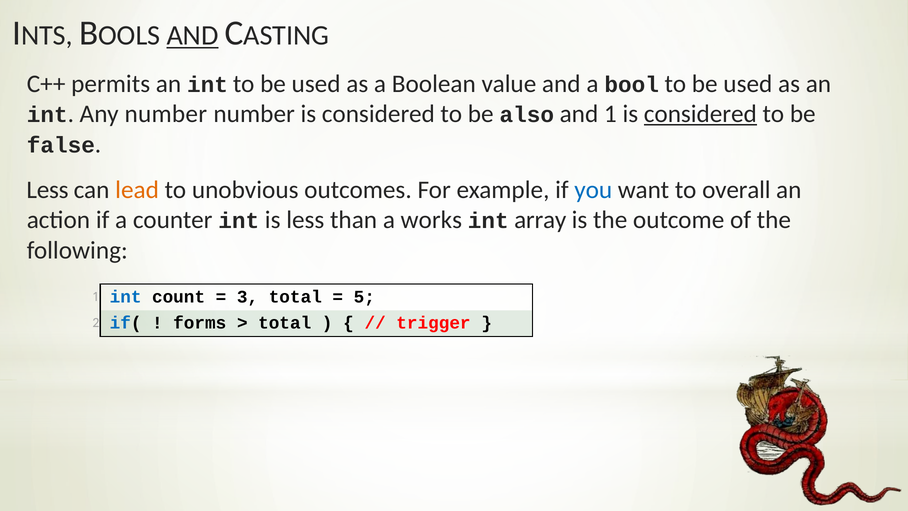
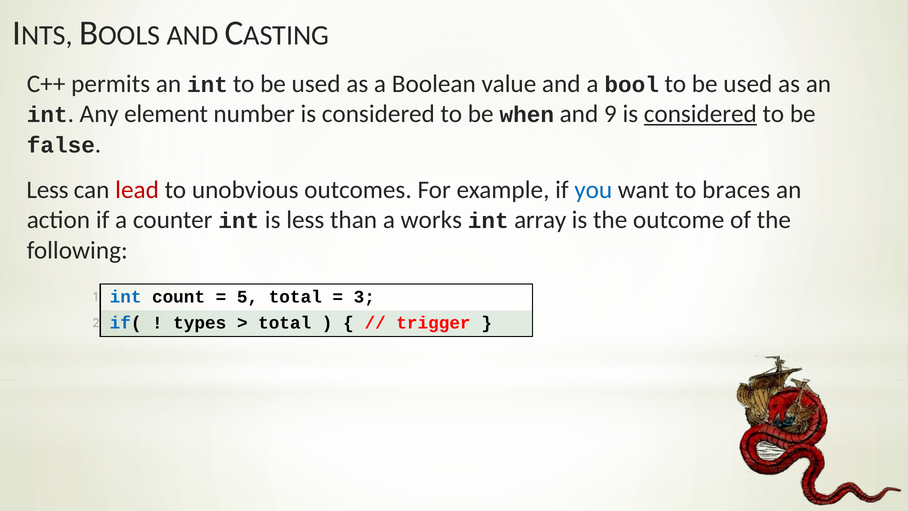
AND underline: present -> none (192, 35)
Any number: number -> element (166, 114)
also: also -> when (527, 115)
and 1: 1 -> 9 (610, 114)
lead colour: orange -> red (137, 190)
overall: overall -> braces (736, 190)
3: 3 -> 5 (248, 297)
5: 5 -> 3 (364, 297)
forms: forms -> types (200, 323)
